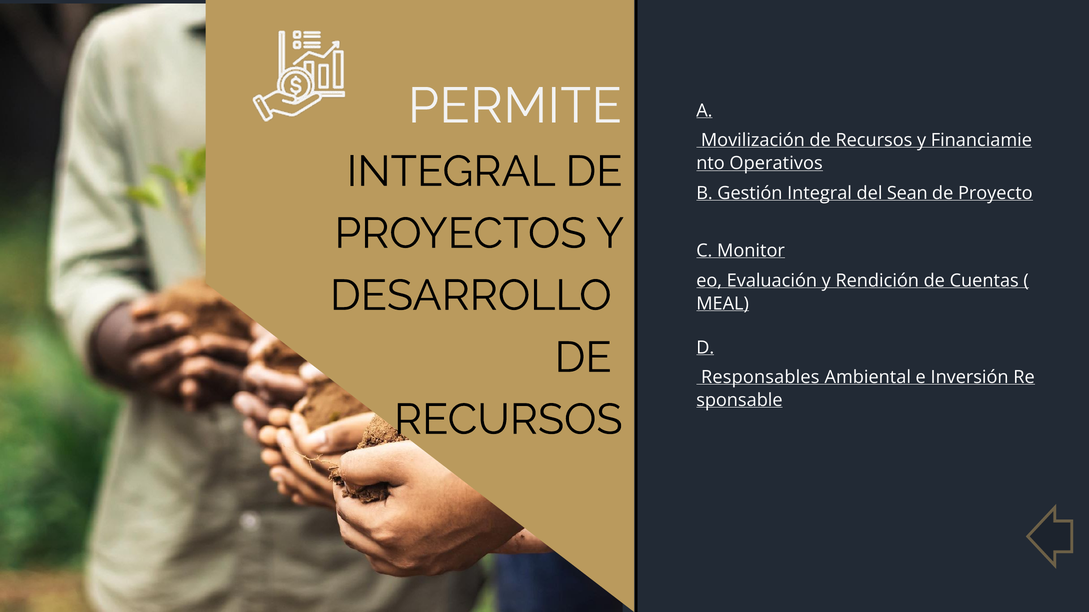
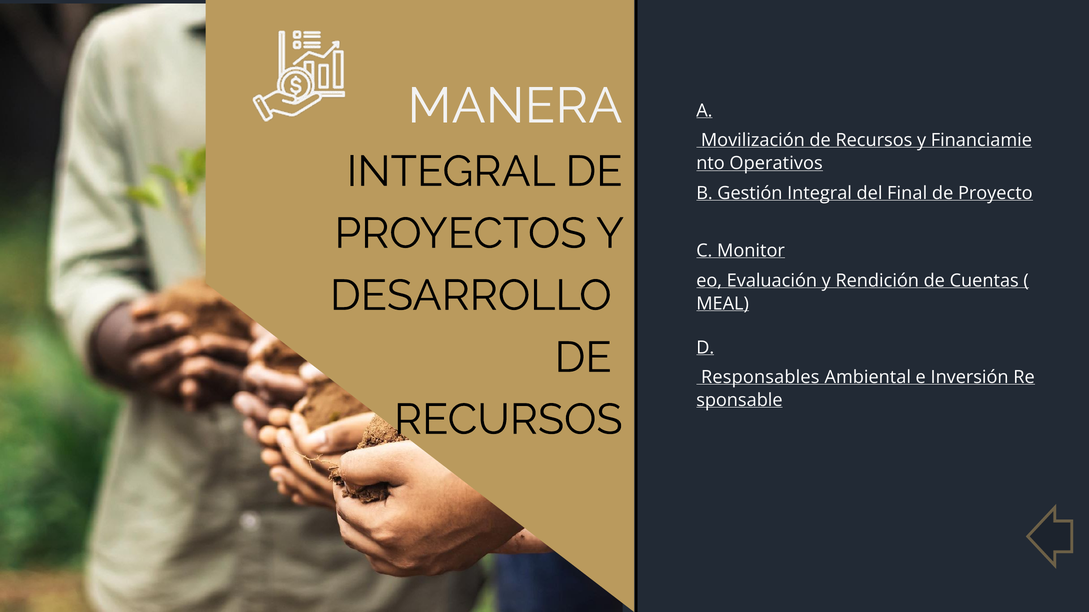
PERMITE: PERMITE -> MANERA (515, 106)
Sean: Sean -> Final (907, 193)
